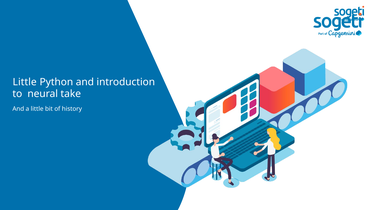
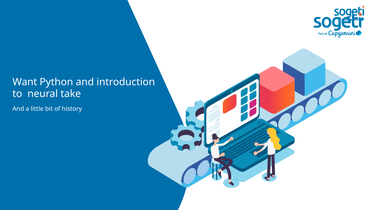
Little: Little -> Want (25, 82)
